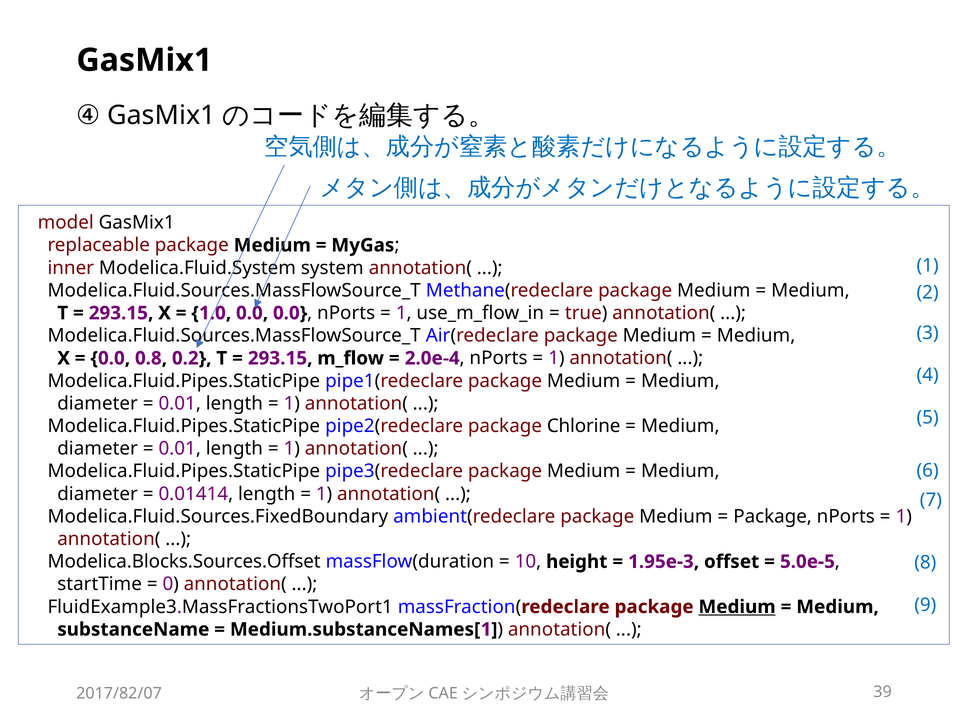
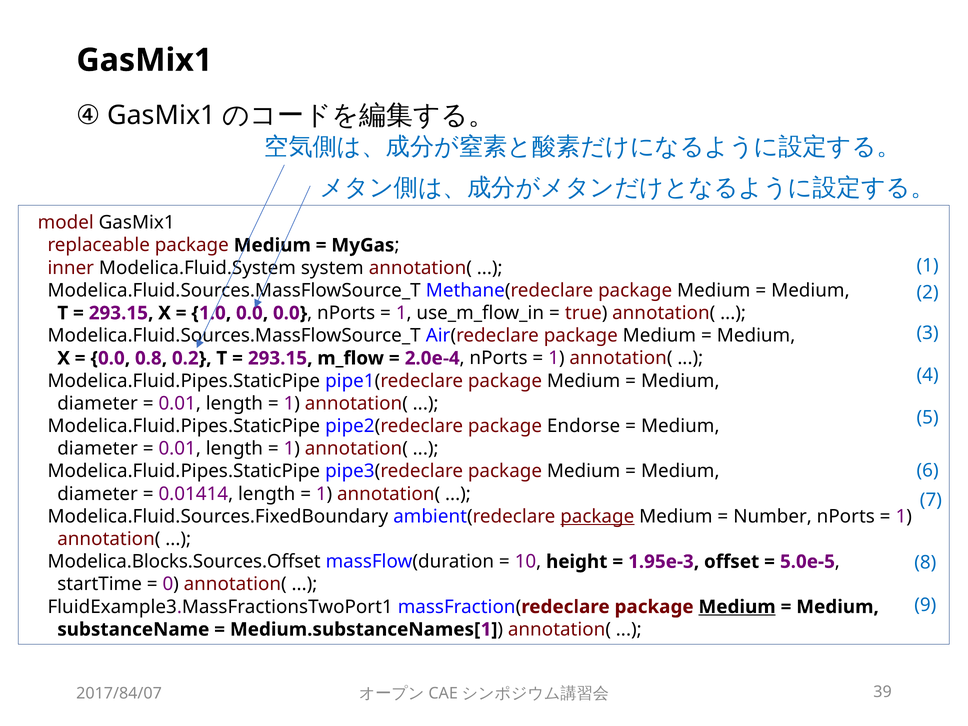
Chlorine: Chlorine -> Endorse (584, 426)
package underline: none -> present (597, 516)
Package: Package -> Number (773, 516)
2017/82/07: 2017/82/07 -> 2017/84/07 (119, 693)
